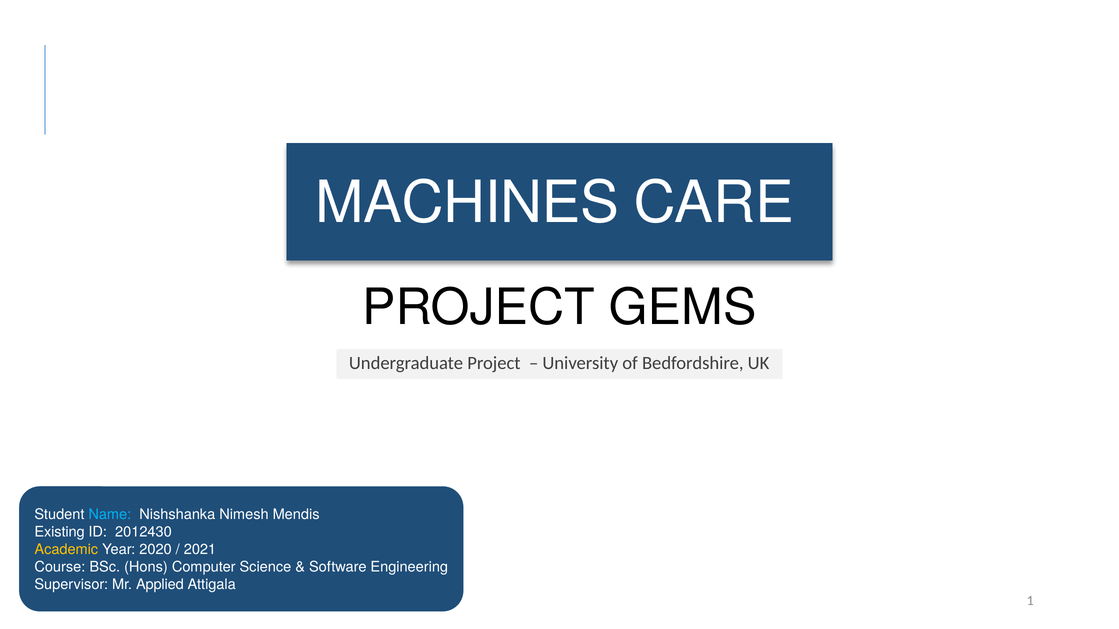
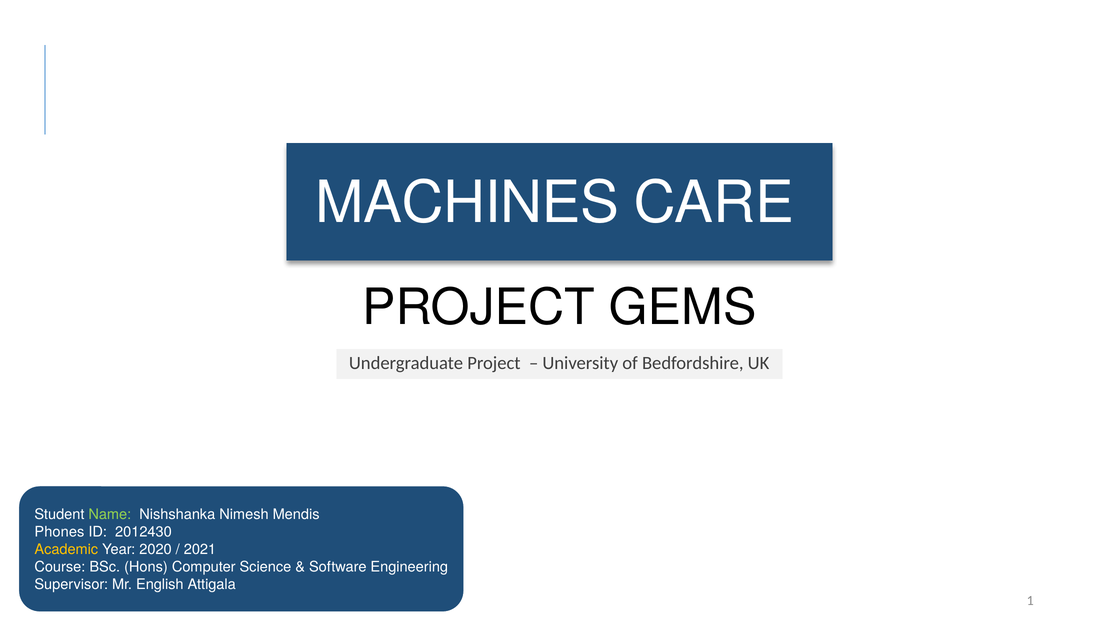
Name colour: light blue -> light green (110, 515)
Existing: Existing -> Phones (59, 532)
Applied: Applied -> English (160, 585)
